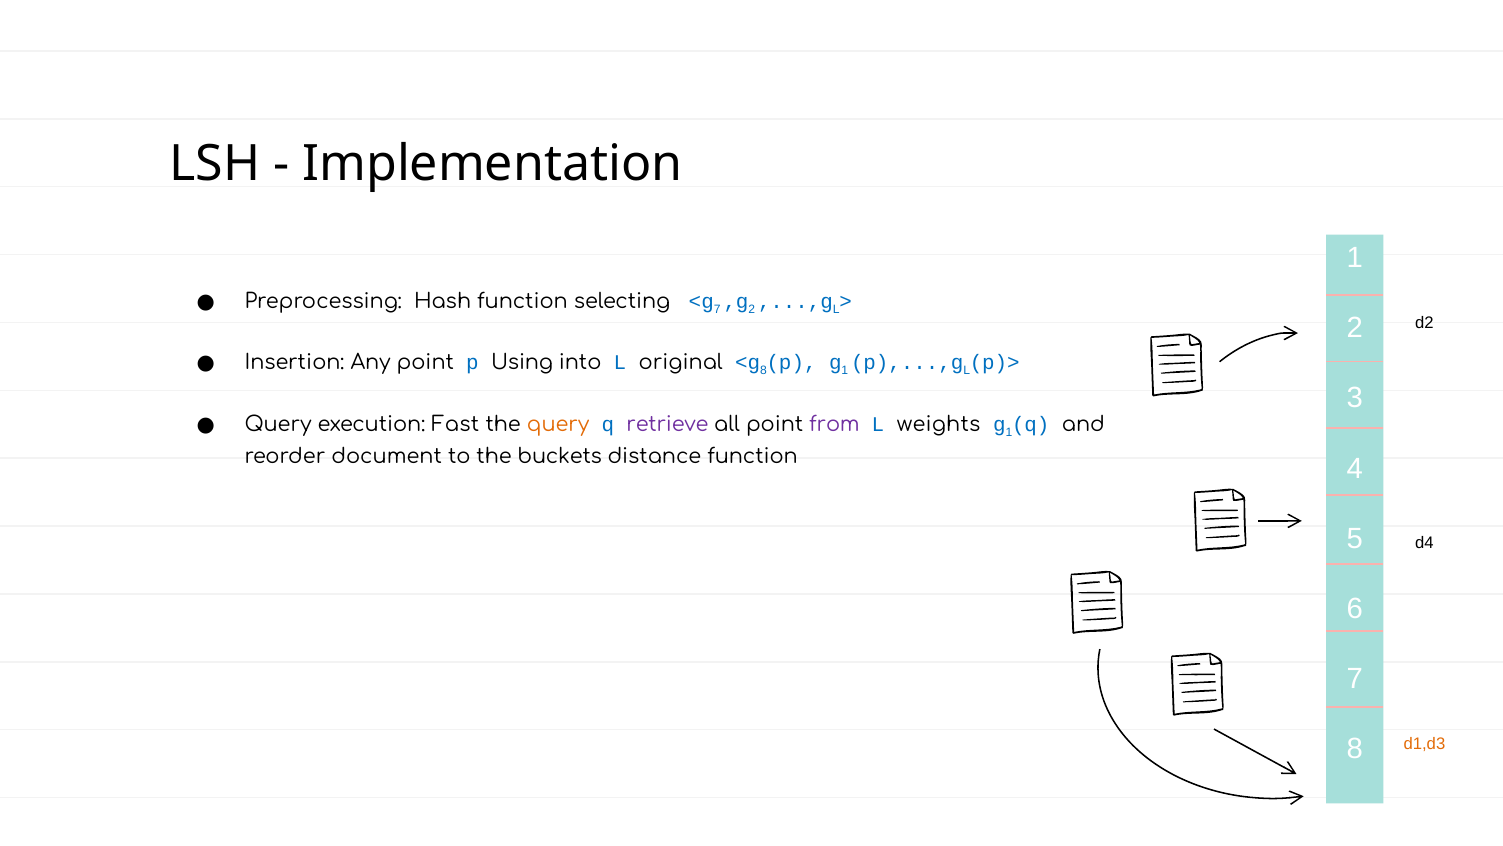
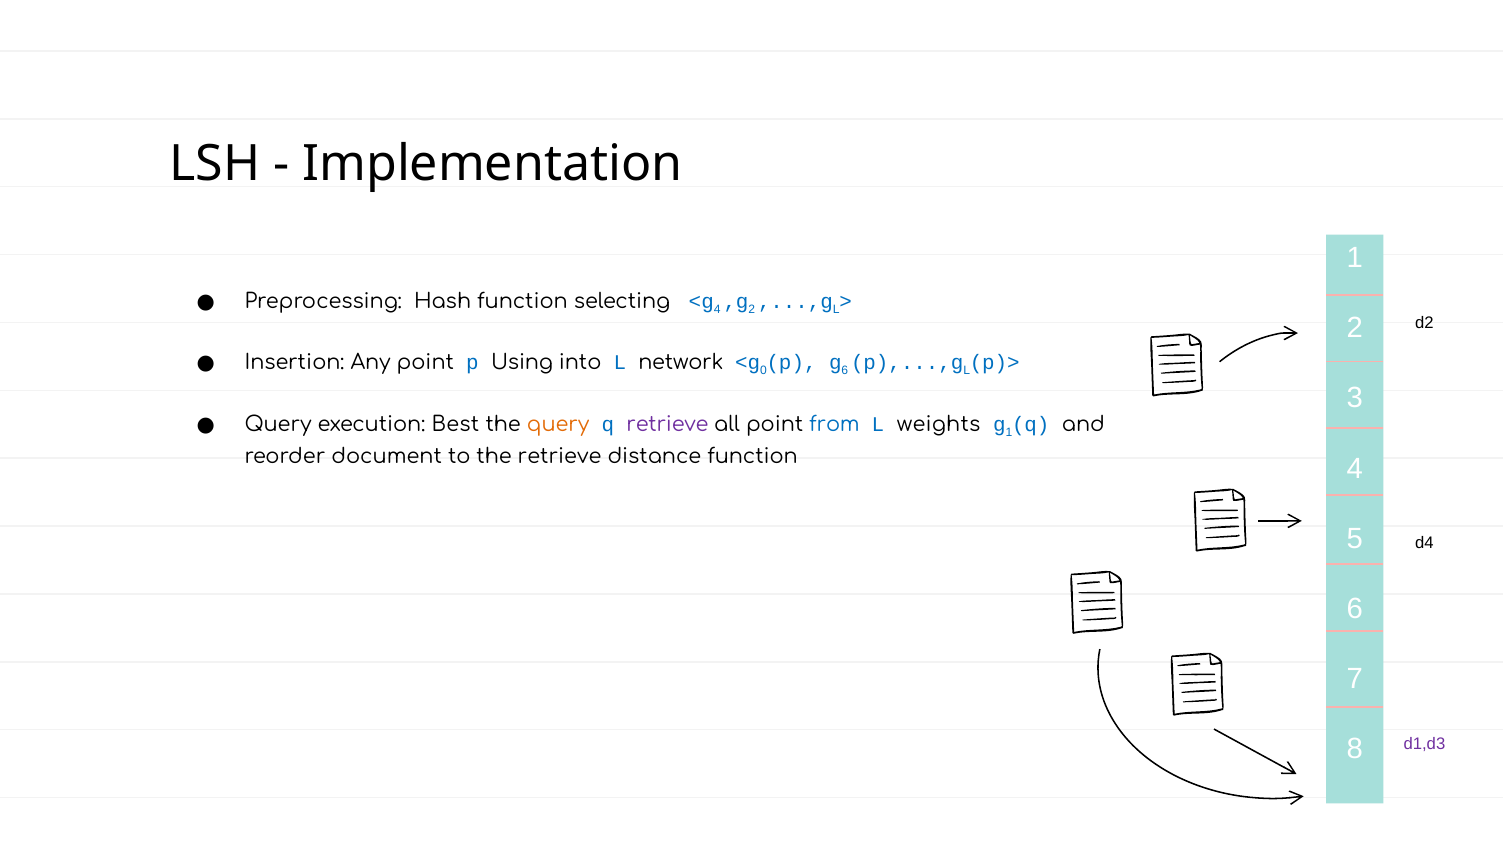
7: 7 -> 4 (717, 309)
original: original -> network (681, 363)
8: 8 -> 0 (764, 371)
1: 1 -> 6 (845, 371)
Fast: Fast -> Best (455, 424)
from colour: purple -> blue (834, 424)
the buckets: buckets -> retrieve (560, 456)
d1,d3 colour: orange -> purple (1424, 743)
